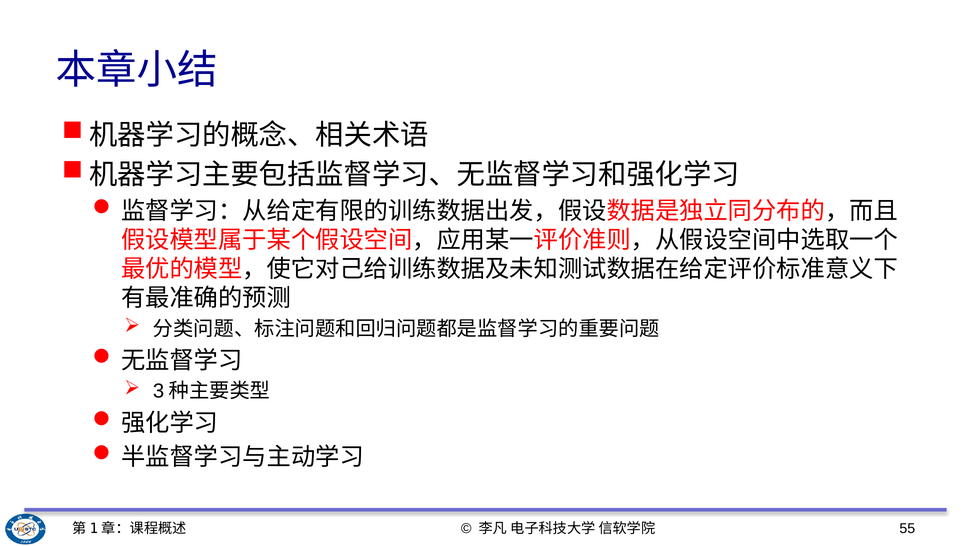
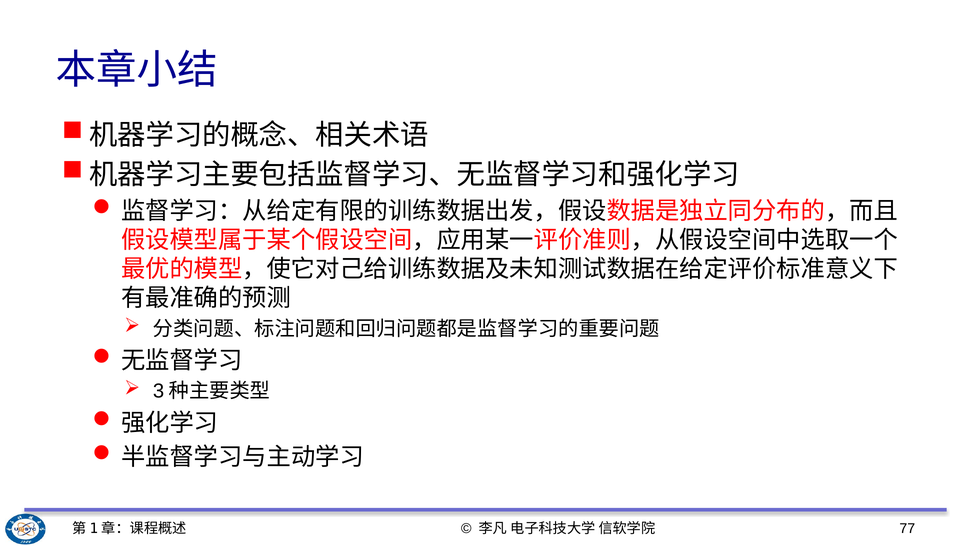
55: 55 -> 77 (907, 529)
